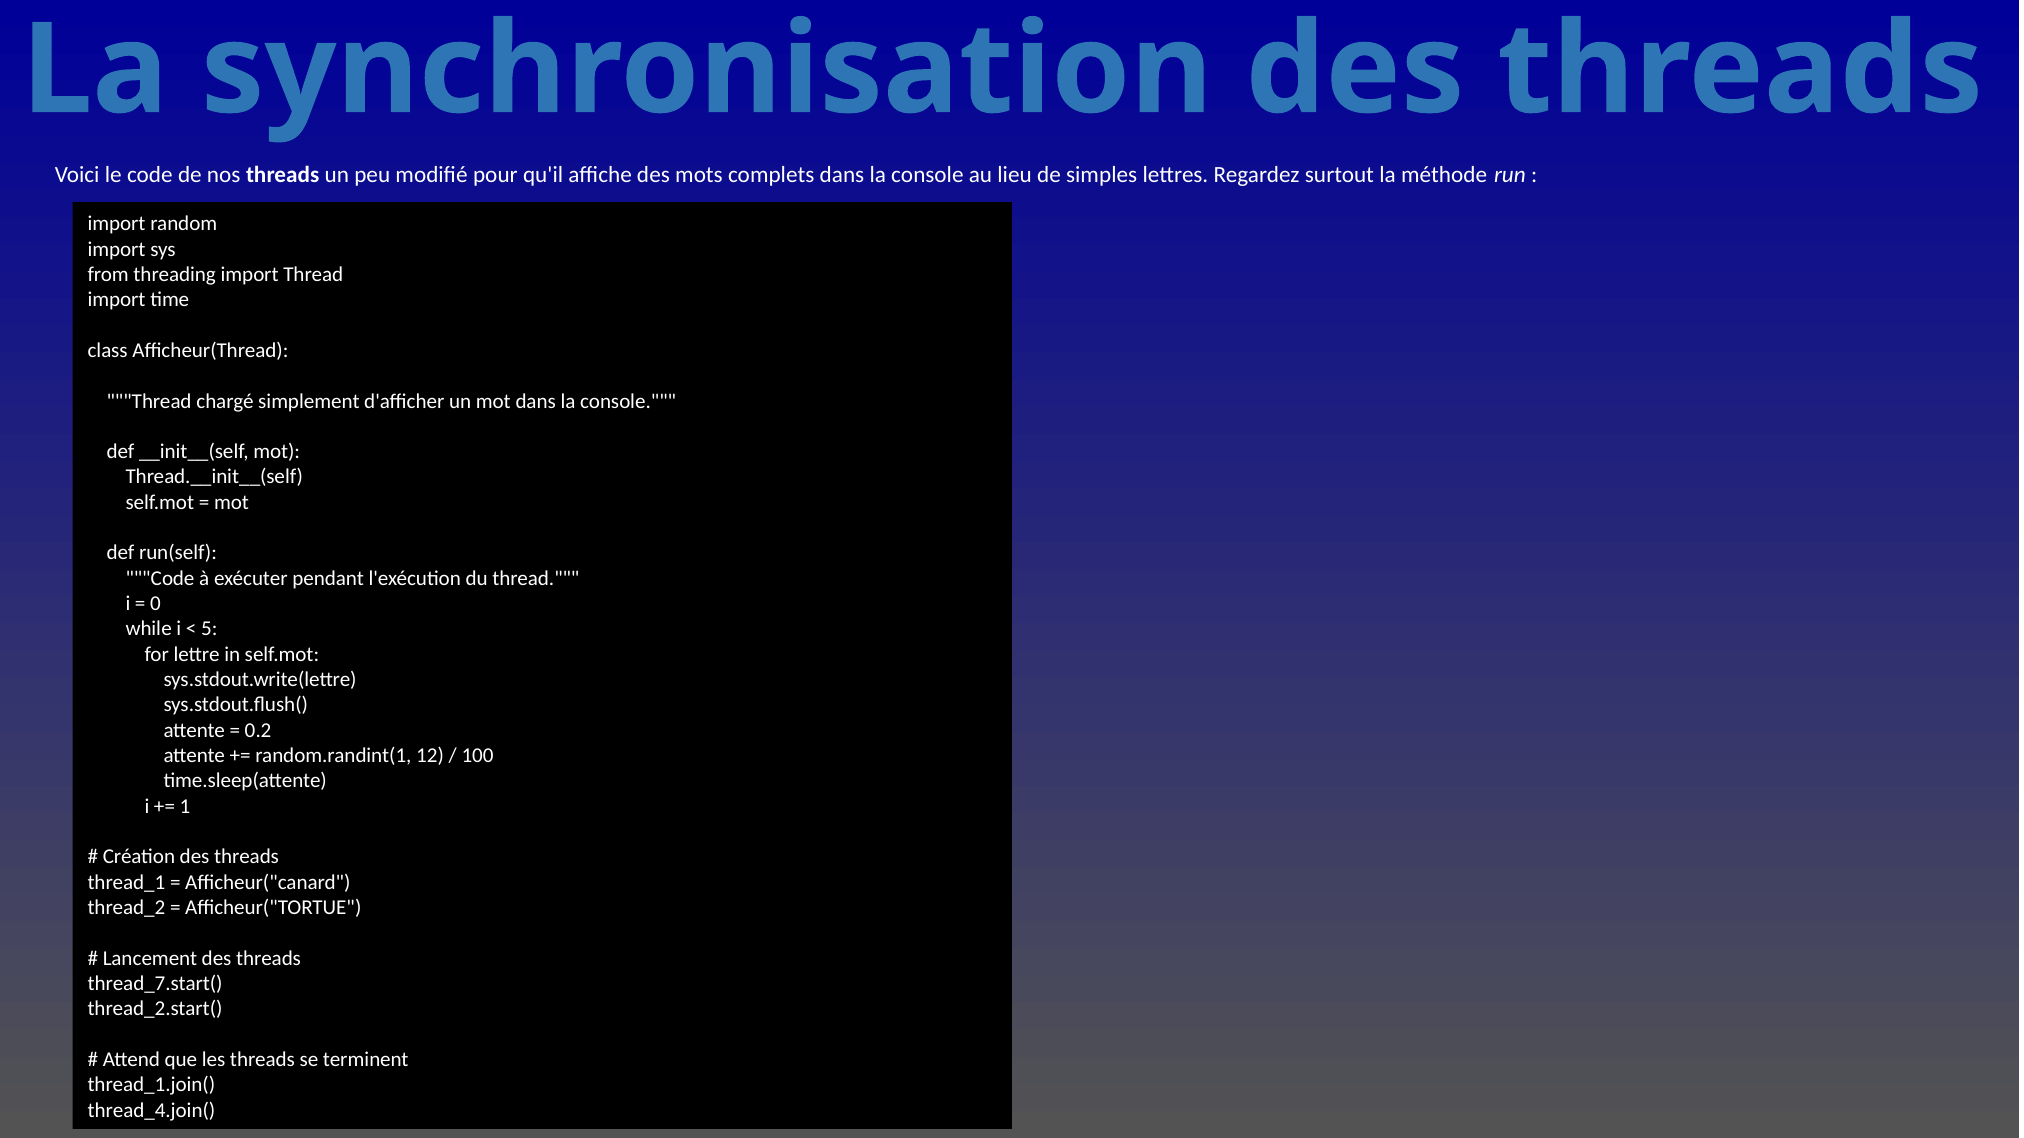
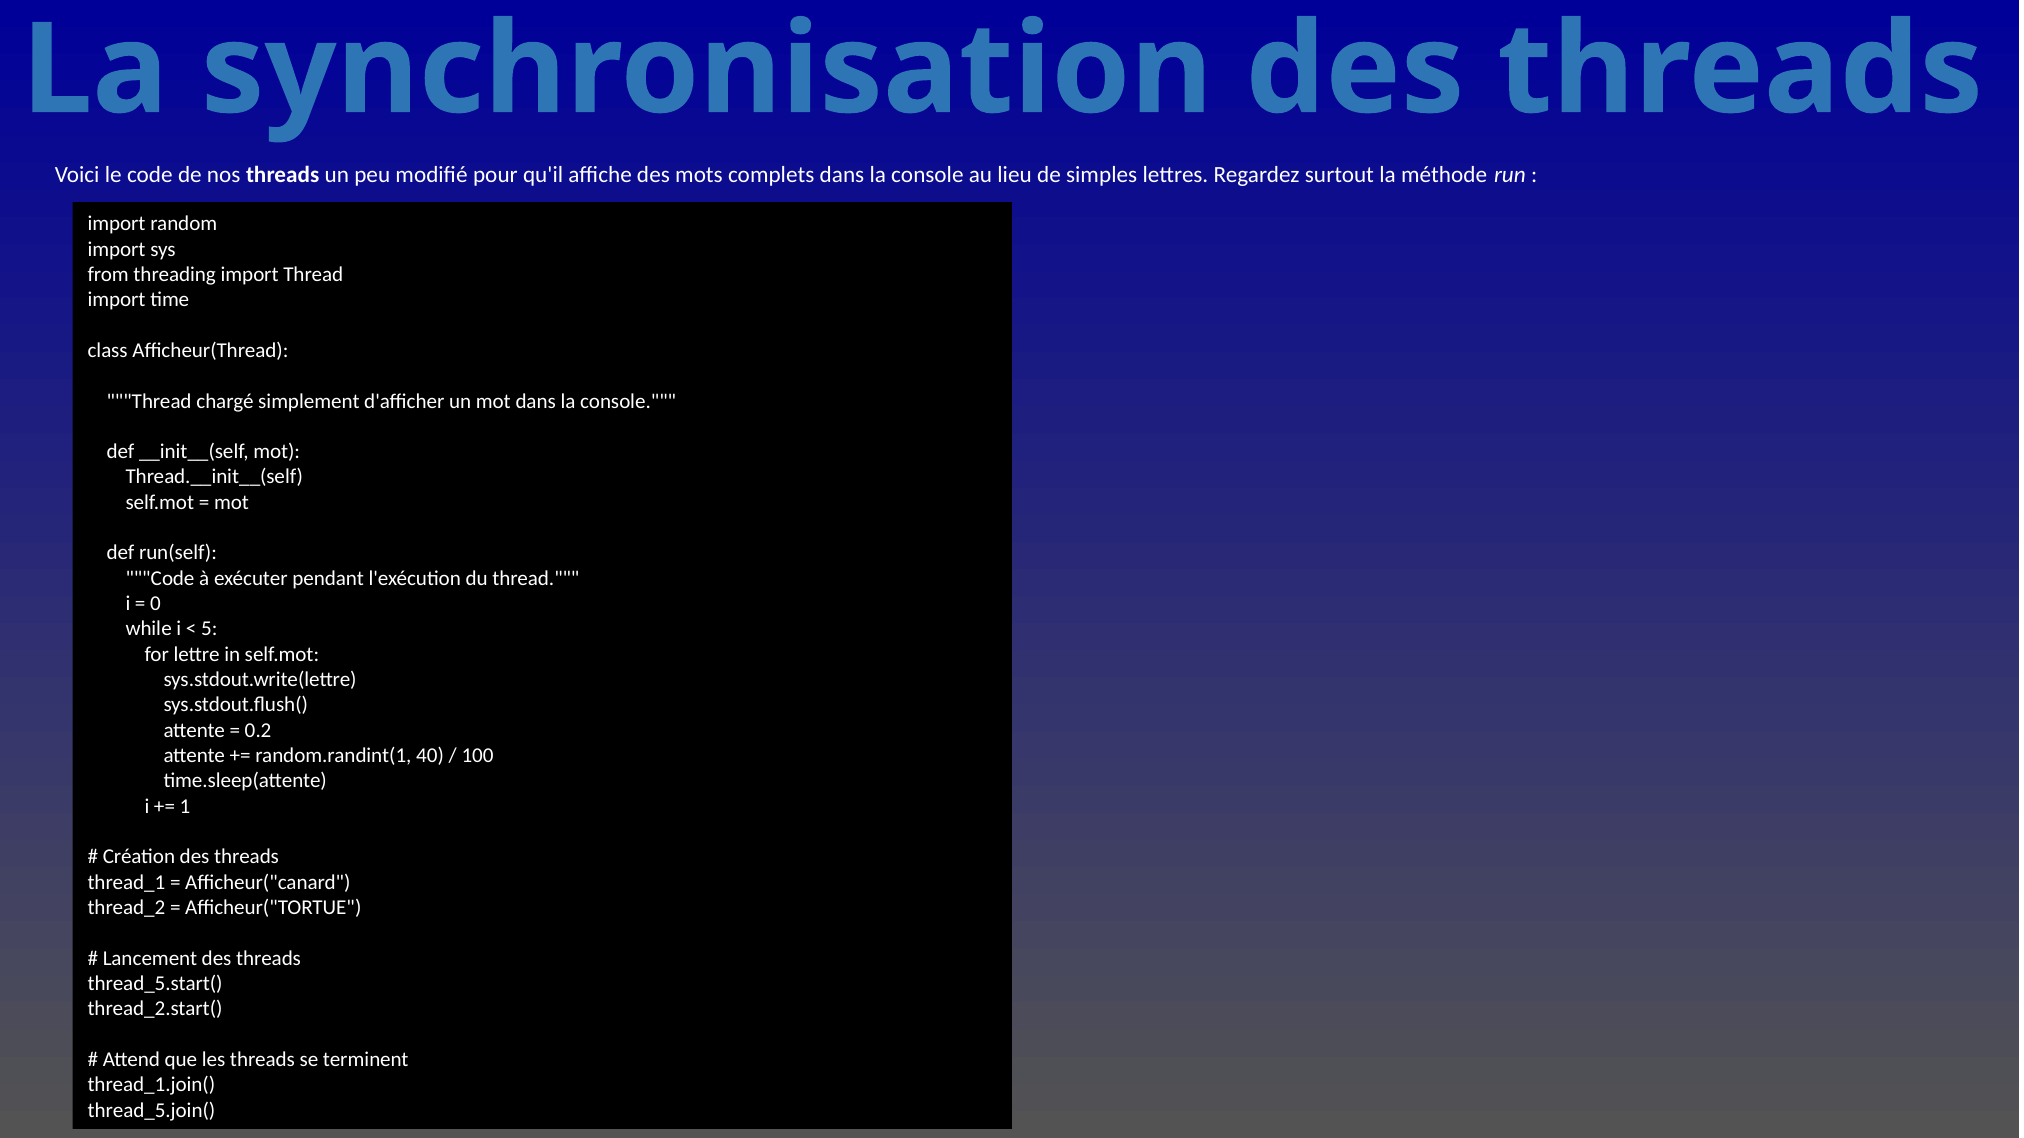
12: 12 -> 40 (430, 756)
thread_7.start(: thread_7.start( -> thread_5.start( (155, 984)
thread_4.join(: thread_4.join( -> thread_5.join( (151, 1111)
